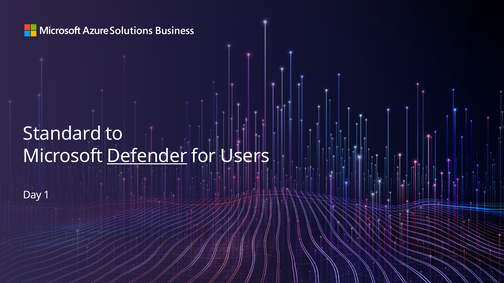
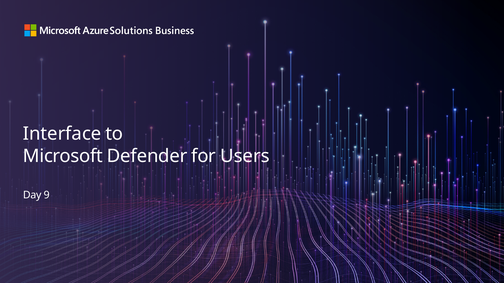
Standard: Standard -> Interface (62, 134)
Defender underline: present -> none (147, 156)
1: 1 -> 9 (47, 195)
